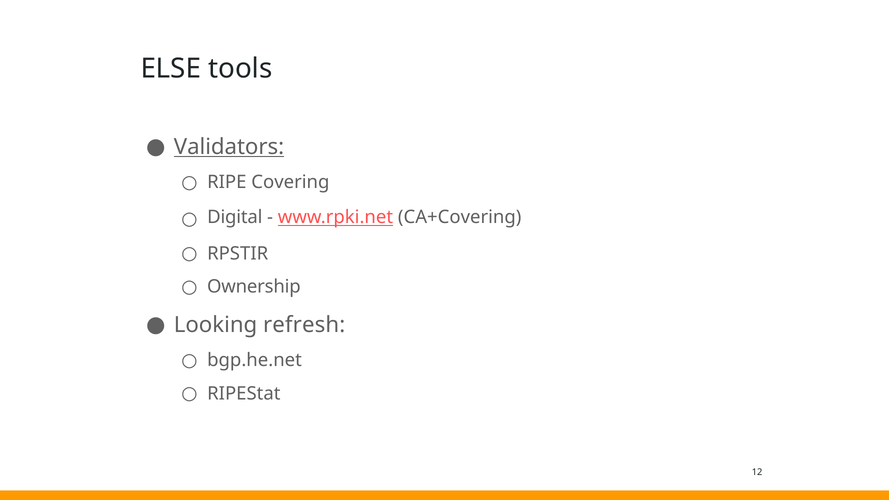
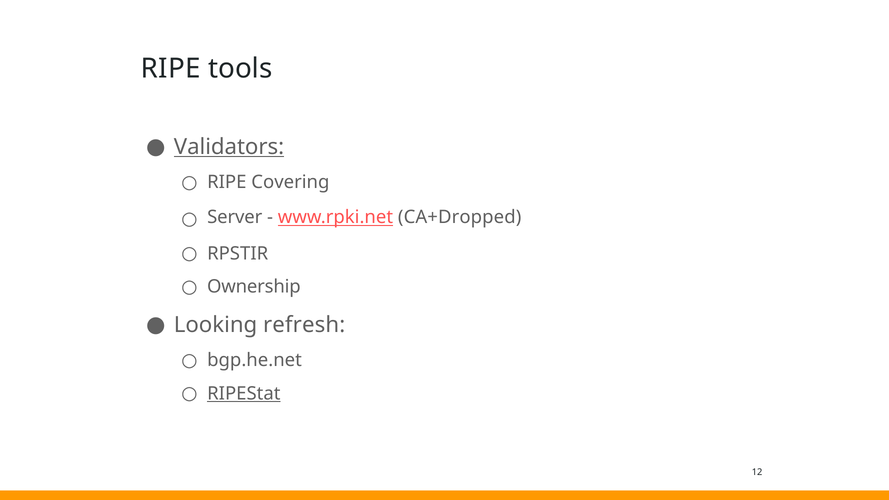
ELSE: ELSE -> RIPE (171, 69)
Digital: Digital -> Server (235, 217)
CA+Covering: CA+Covering -> CA+Dropped (460, 217)
RIPEStat underline: none -> present (244, 394)
